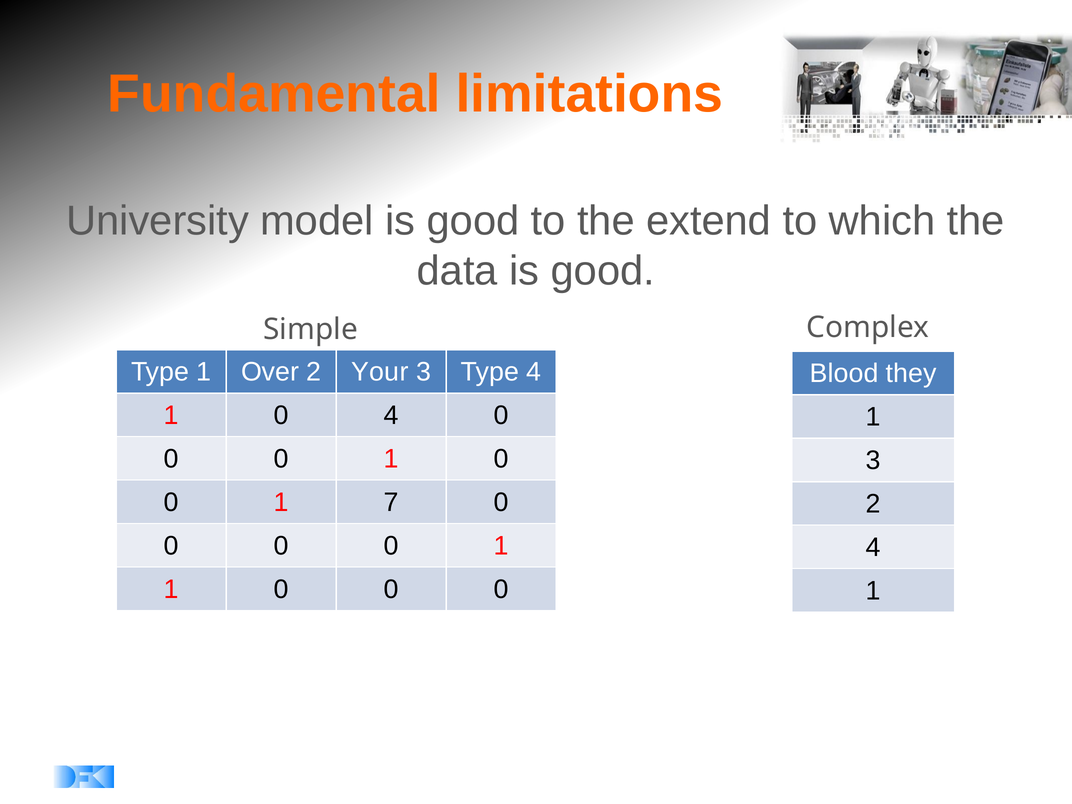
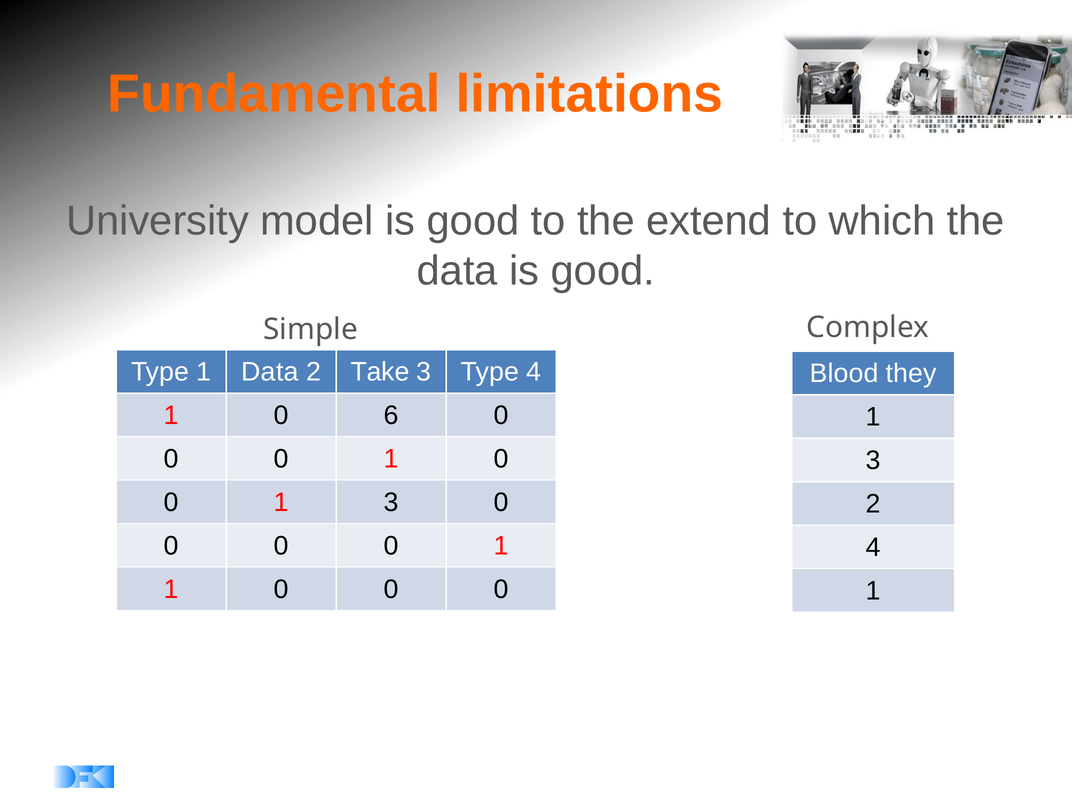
1 Over: Over -> Data (270, 372)
Your: Your -> Take (380, 372)
0 4: 4 -> 6 (391, 415)
0 1 7: 7 -> 3 (391, 502)
